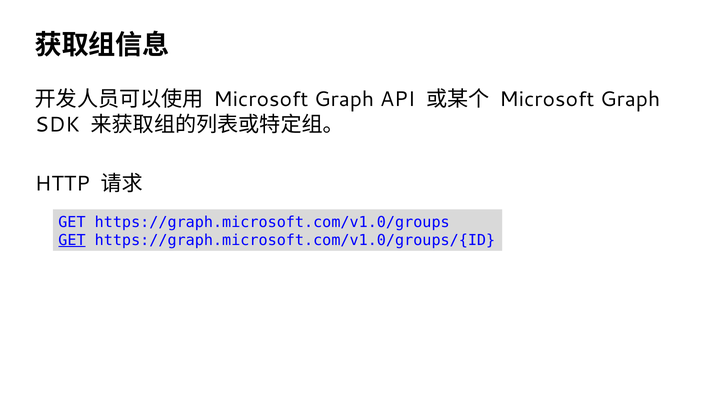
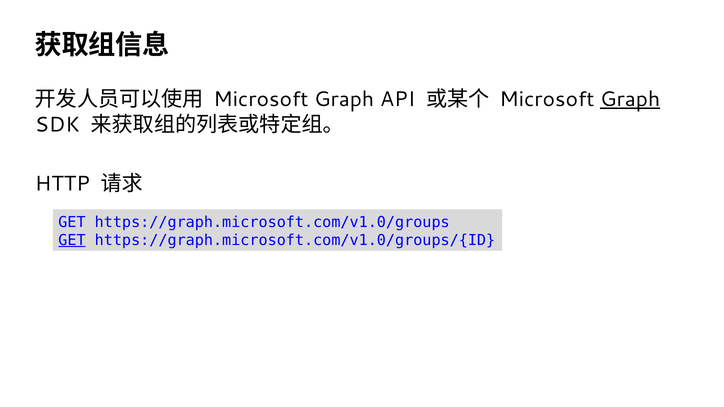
Graph underline: none -> present (630, 99)
